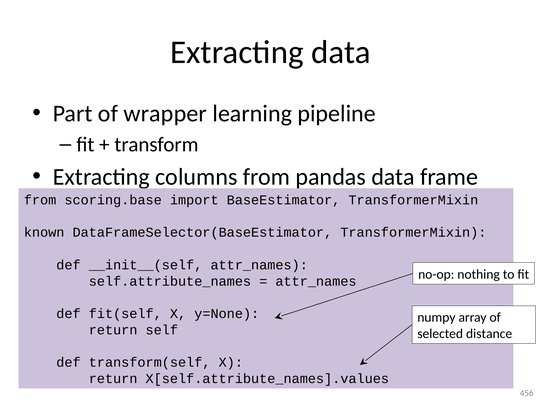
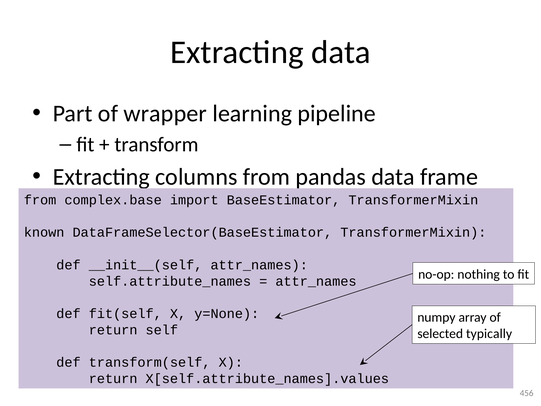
scoring.base: scoring.base -> complex.base (113, 200)
distance: distance -> typically (489, 334)
